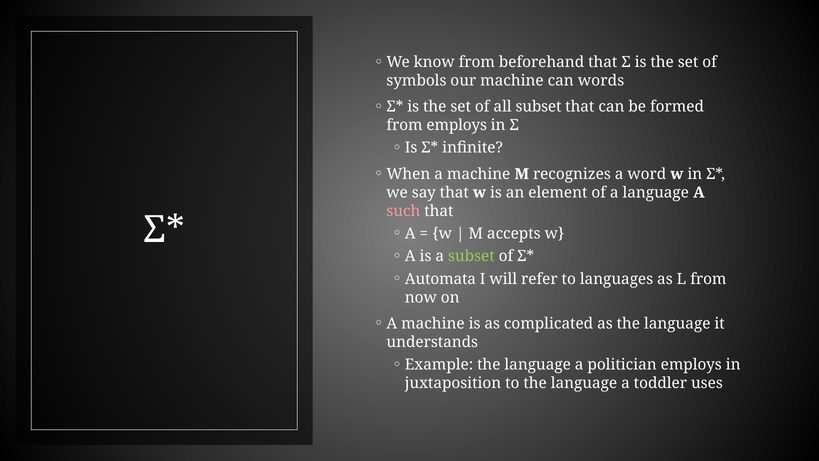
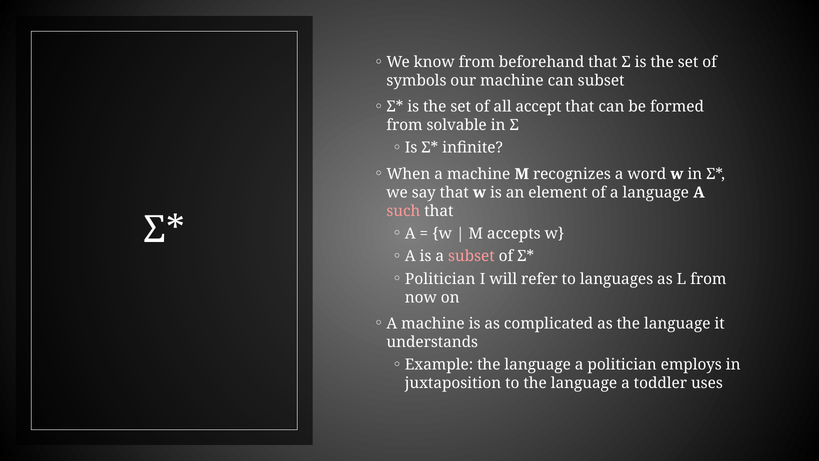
can words: words -> subset (601, 81)
all subset: subset -> accept (538, 107)
from employs: employs -> solvable (457, 125)
subset colour: light green -> pink (471, 256)
Automata: Automata -> Politician (440, 279)
